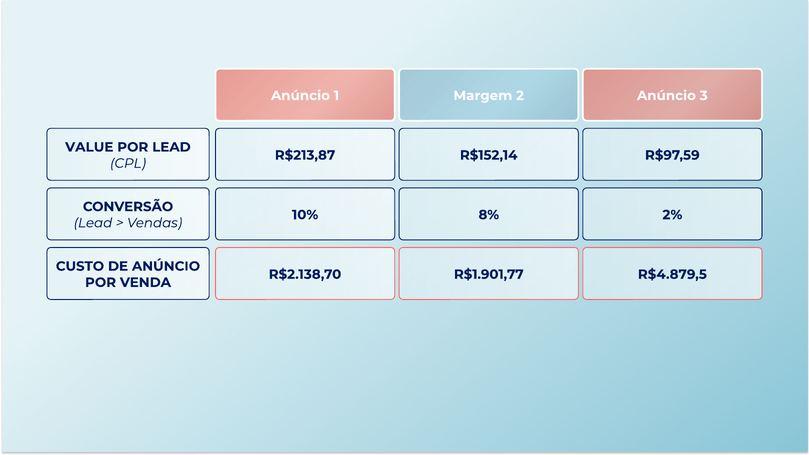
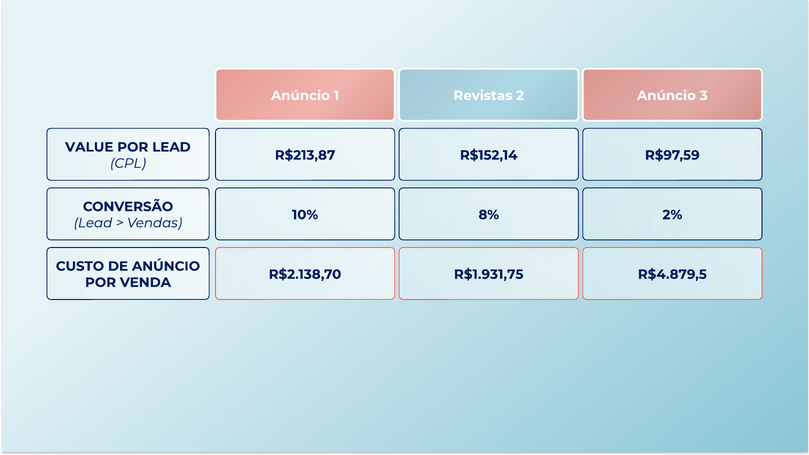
Margem: Margem -> Revistas (483, 96)
R$1.901,77: R$1.901,77 -> R$1.931,75 (489, 274)
